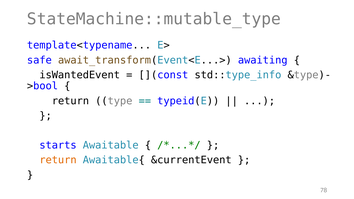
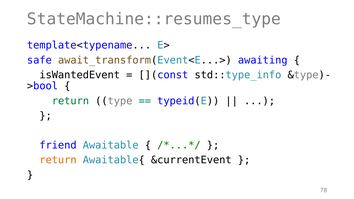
StateMachine::mutable_type: StateMachine::mutable_type -> StateMachine::resumes_type (154, 19)
return colour: black -> green (70, 101)
starts: starts -> friend (58, 145)
